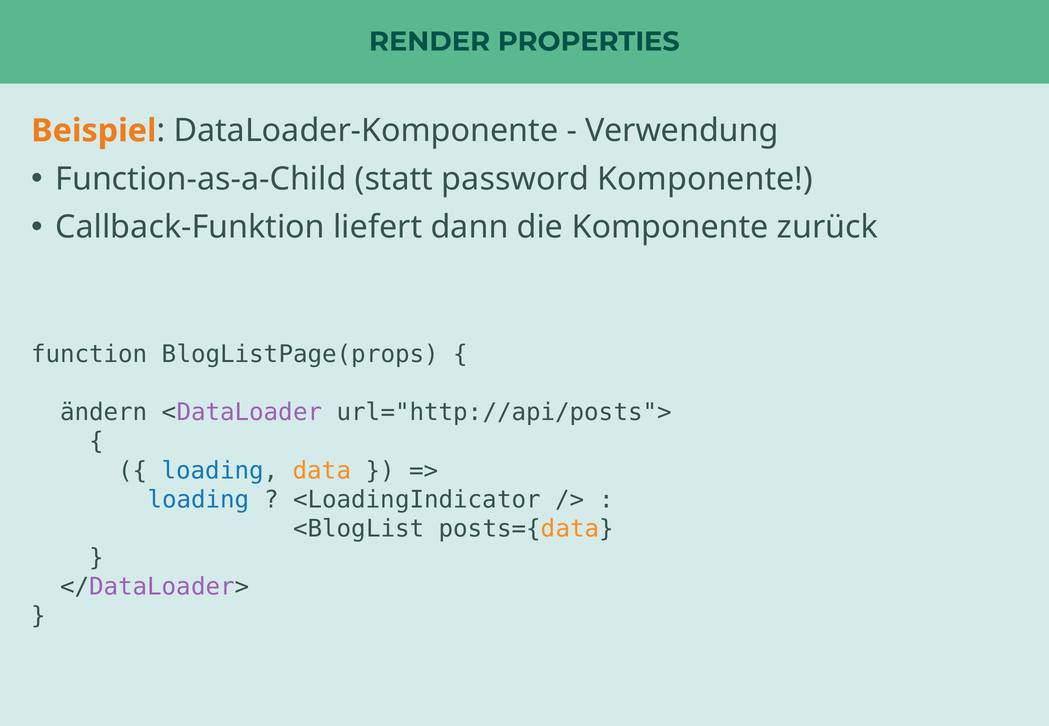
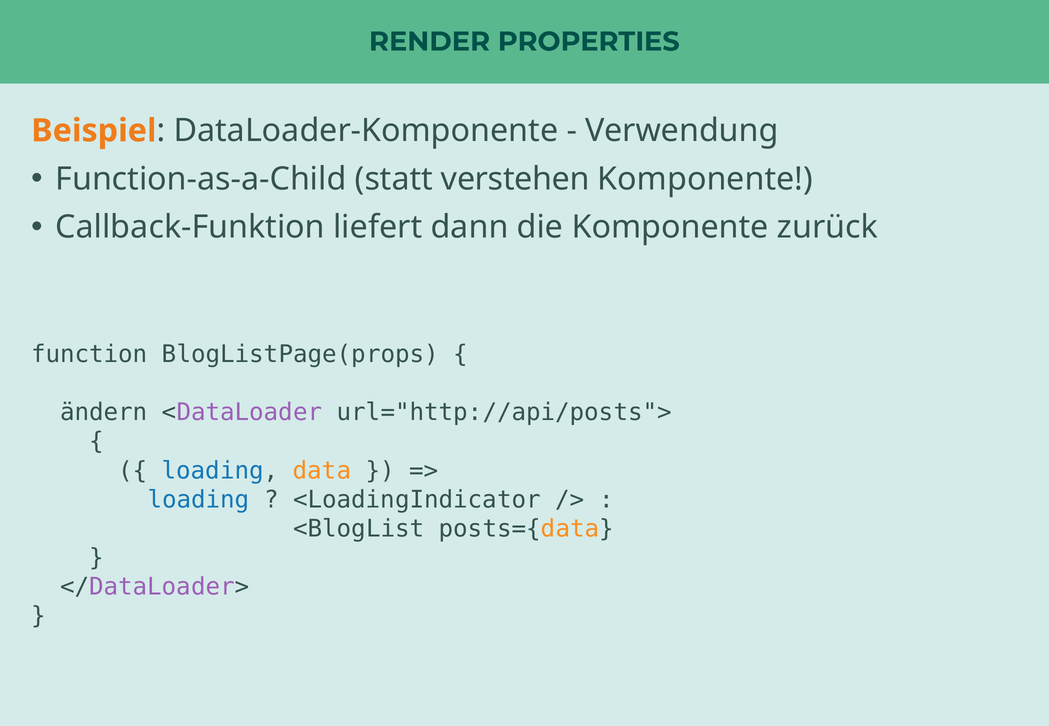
password: password -> verstehen (515, 179)
